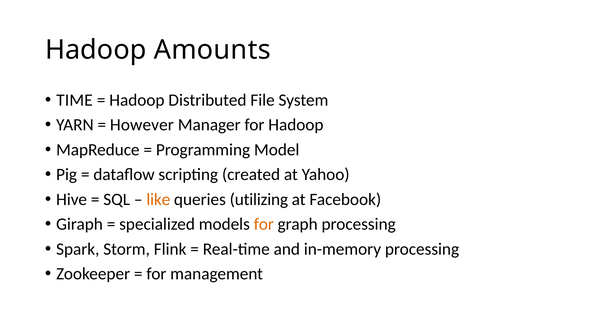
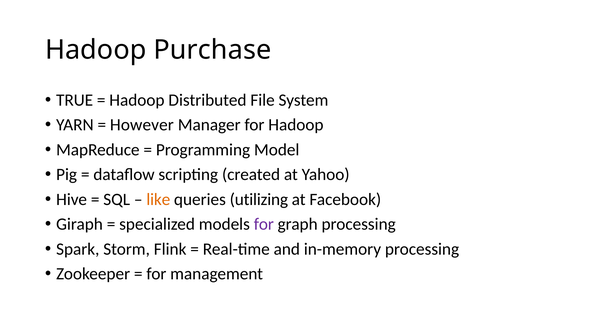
Amounts: Amounts -> Purchase (212, 50)
TIME: TIME -> TRUE (75, 100)
for colour: orange -> purple (264, 224)
